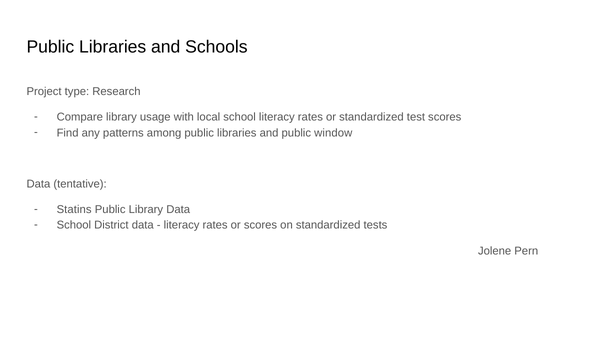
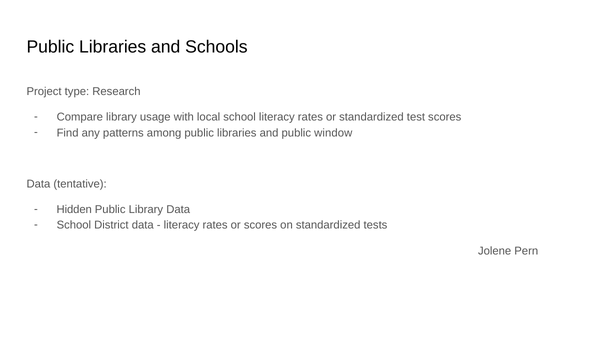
Statins: Statins -> Hidden (74, 209)
